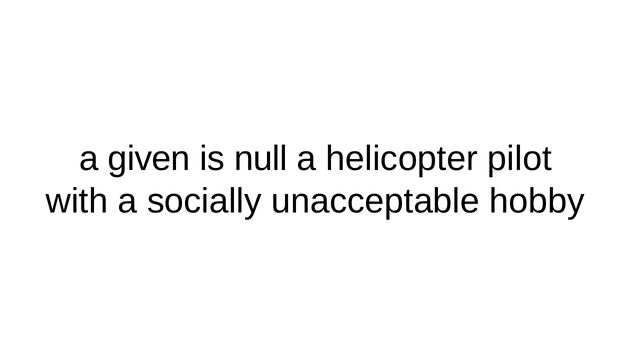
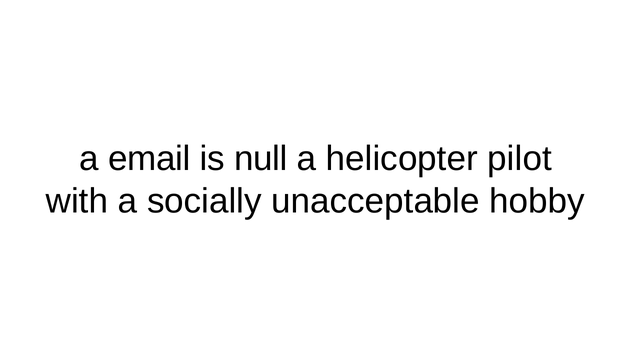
given: given -> email (149, 159)
